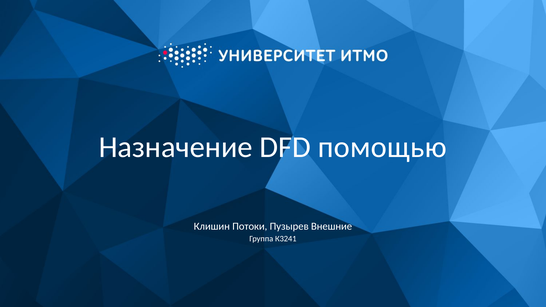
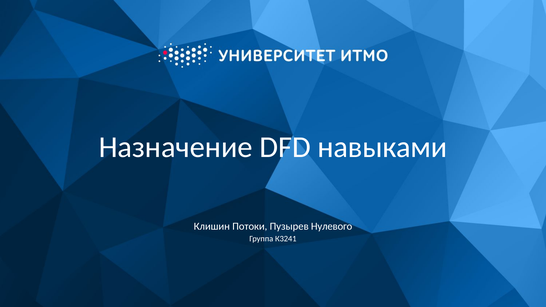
помощью: помощью -> навыками (382, 147)
Внешние: Внешние -> Нулевого (332, 227)
